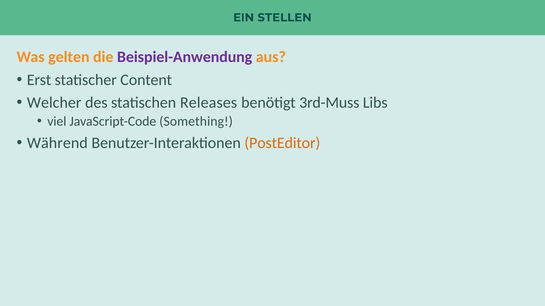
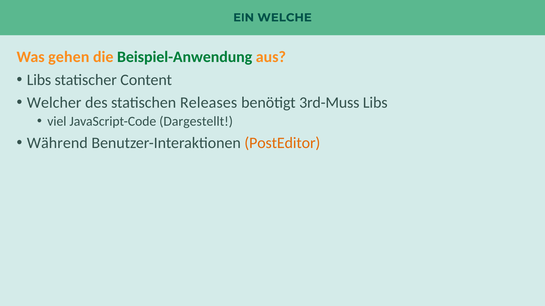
STELLEN: STELLEN -> WELCHE (285, 18)
gelten: gelten -> gehen (69, 57)
Beispiel-Anwendung colour: purple -> green (185, 57)
Erst: Erst -> Libs (39, 80)
Something: Something -> Dargestellt (196, 122)
